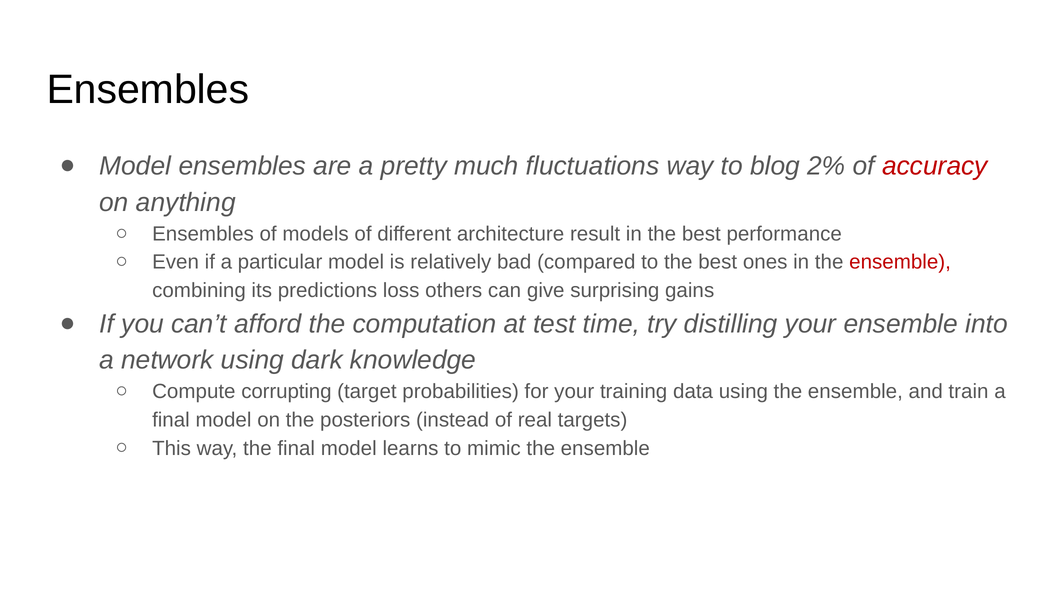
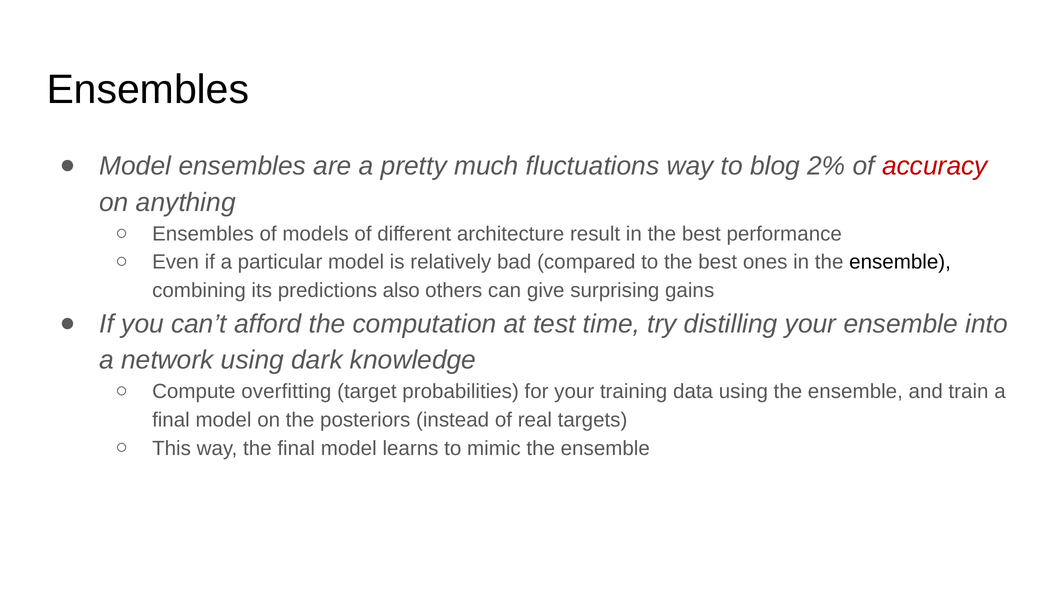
ensemble colour: red -> black (900, 262)
loss: loss -> also (401, 291)
corrupting: corrupting -> overfitting (286, 392)
